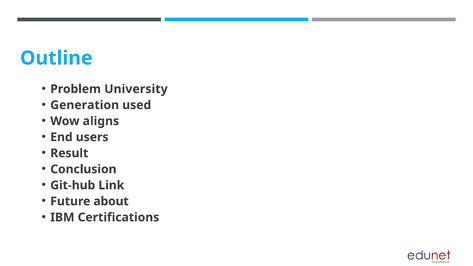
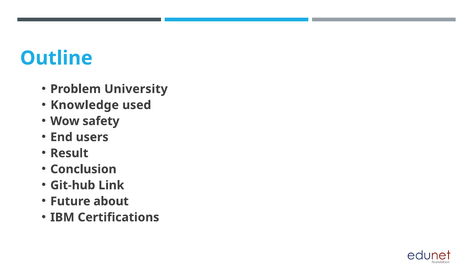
Generation: Generation -> Knowledge (85, 105)
aligns: aligns -> safety (101, 121)
